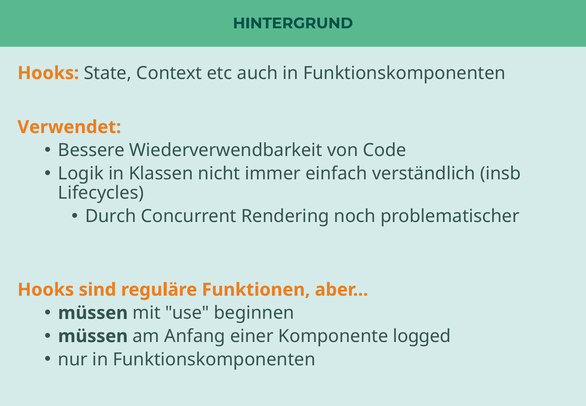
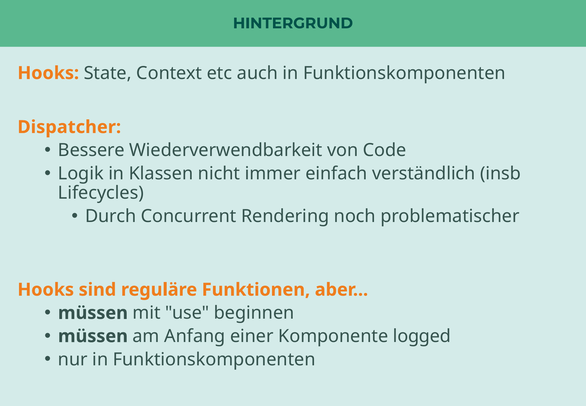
Verwendet: Verwendet -> Dispatcher (69, 127)
